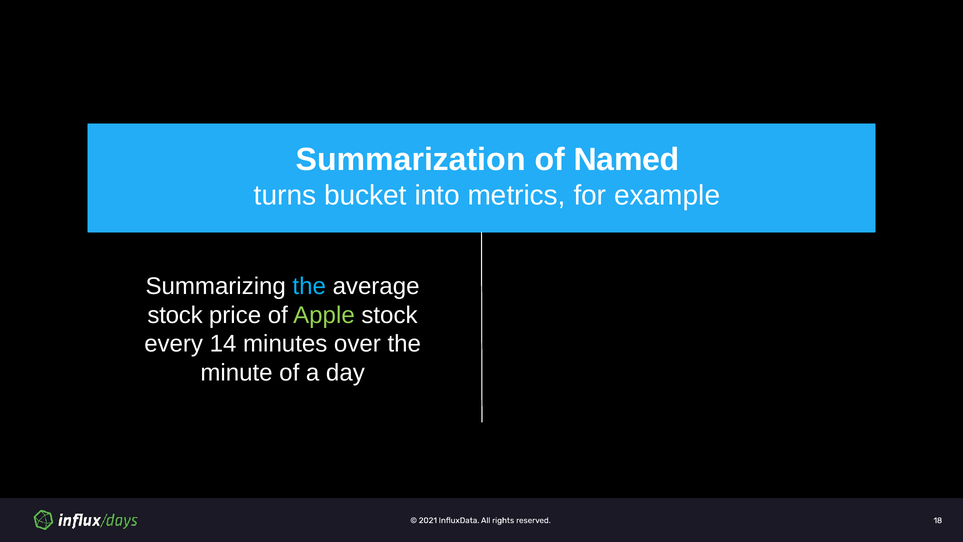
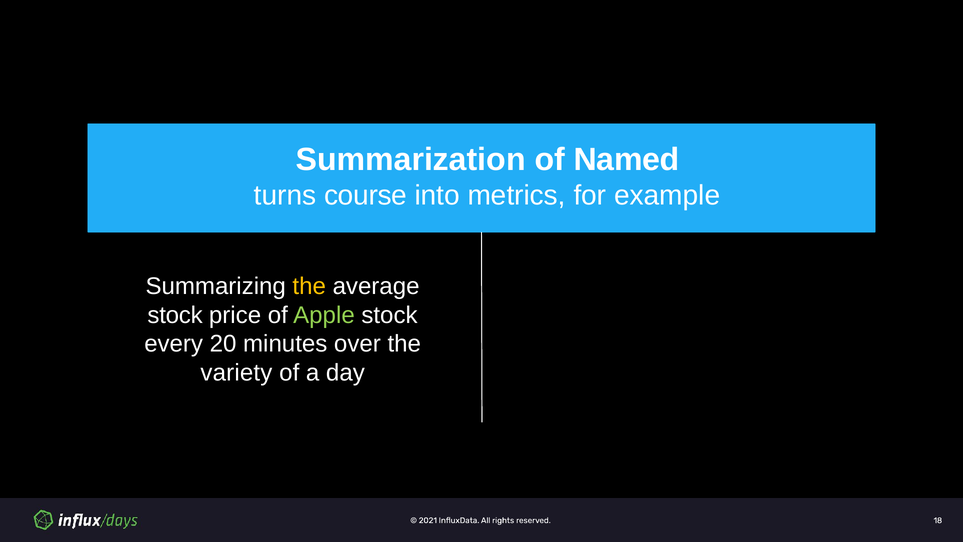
bucket: bucket -> course (366, 195)
the colour: light blue -> yellow (309, 286)
14: 14 -> 20 (223, 344)
minute: minute -> variety (236, 373)
